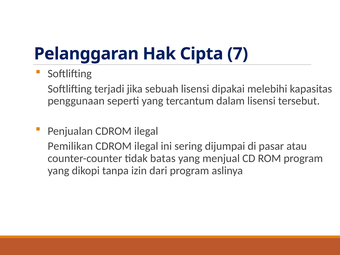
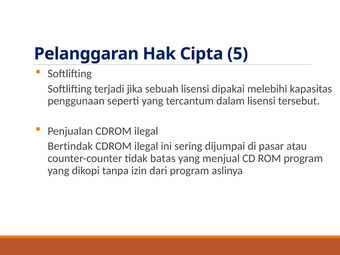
7: 7 -> 5 (238, 54)
Pemilikan: Pemilikan -> Bertindak (70, 146)
